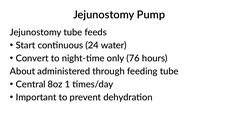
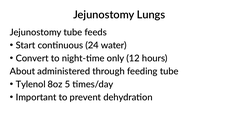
Pump: Pump -> Lungs (151, 15)
76: 76 -> 12 (133, 59)
Central: Central -> Tylenol (31, 85)
1: 1 -> 5 (67, 85)
